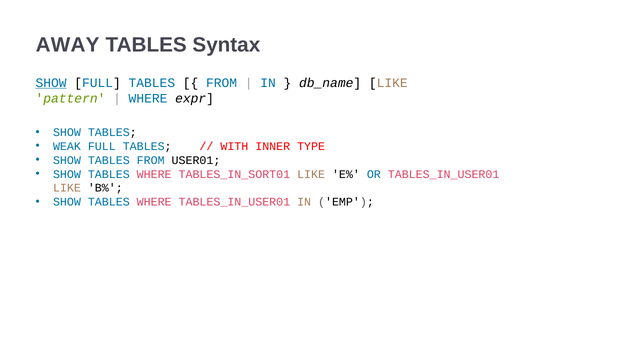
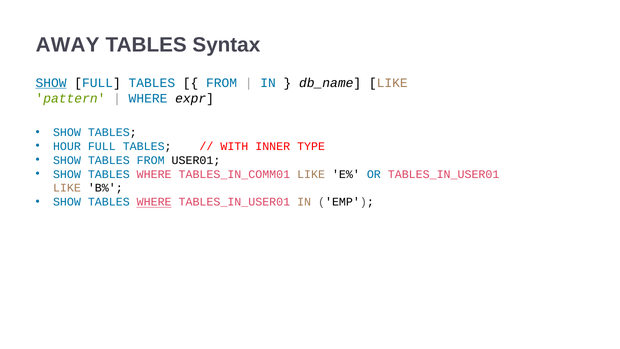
WEAK: WEAK -> HOUR (67, 146)
TABLES_IN_SORT01: TABLES_IN_SORT01 -> TABLES_IN_COMM01 (234, 174)
WHERE underline: none -> present (154, 202)
